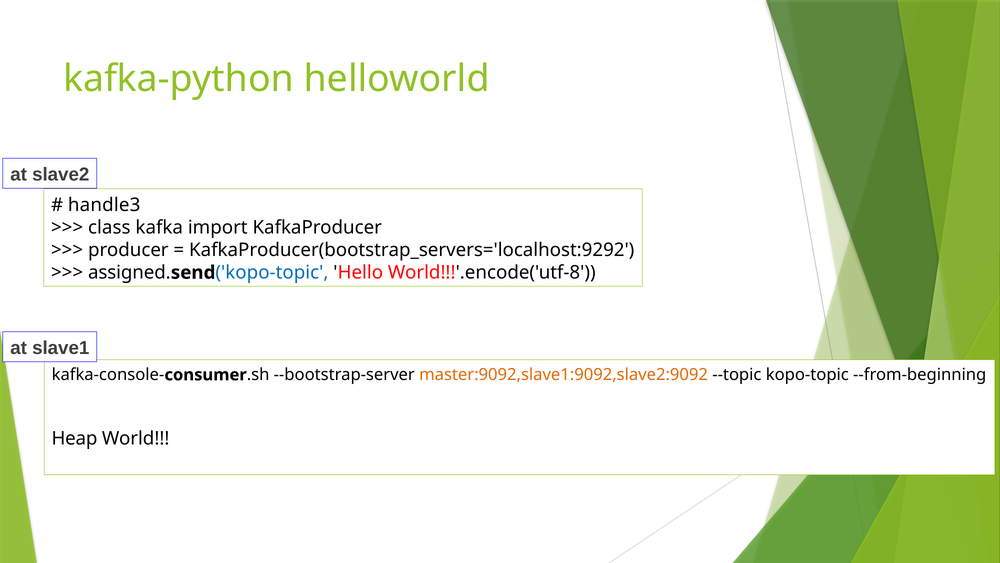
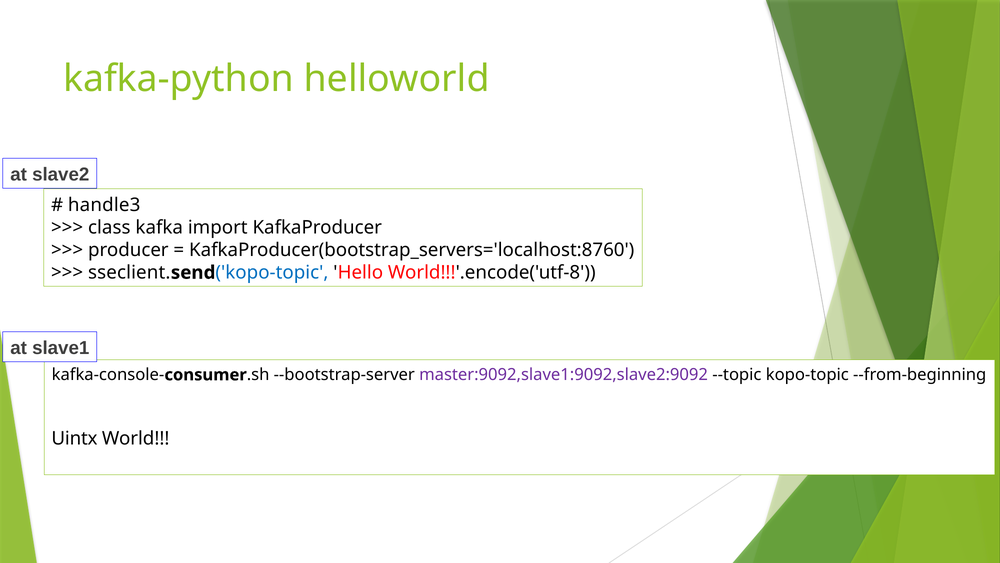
KafkaProducer(bootstrap_servers='localhost:9292: KafkaProducer(bootstrap_servers='localhost:9292 -> KafkaProducer(bootstrap_servers='localhost:8760 (412, 250)
assigned: assigned -> sseclient (129, 272)
master:9092,slave1:9092,slave2:9092 colour: orange -> purple (564, 375)
Heap: Heap -> Uintx (74, 438)
